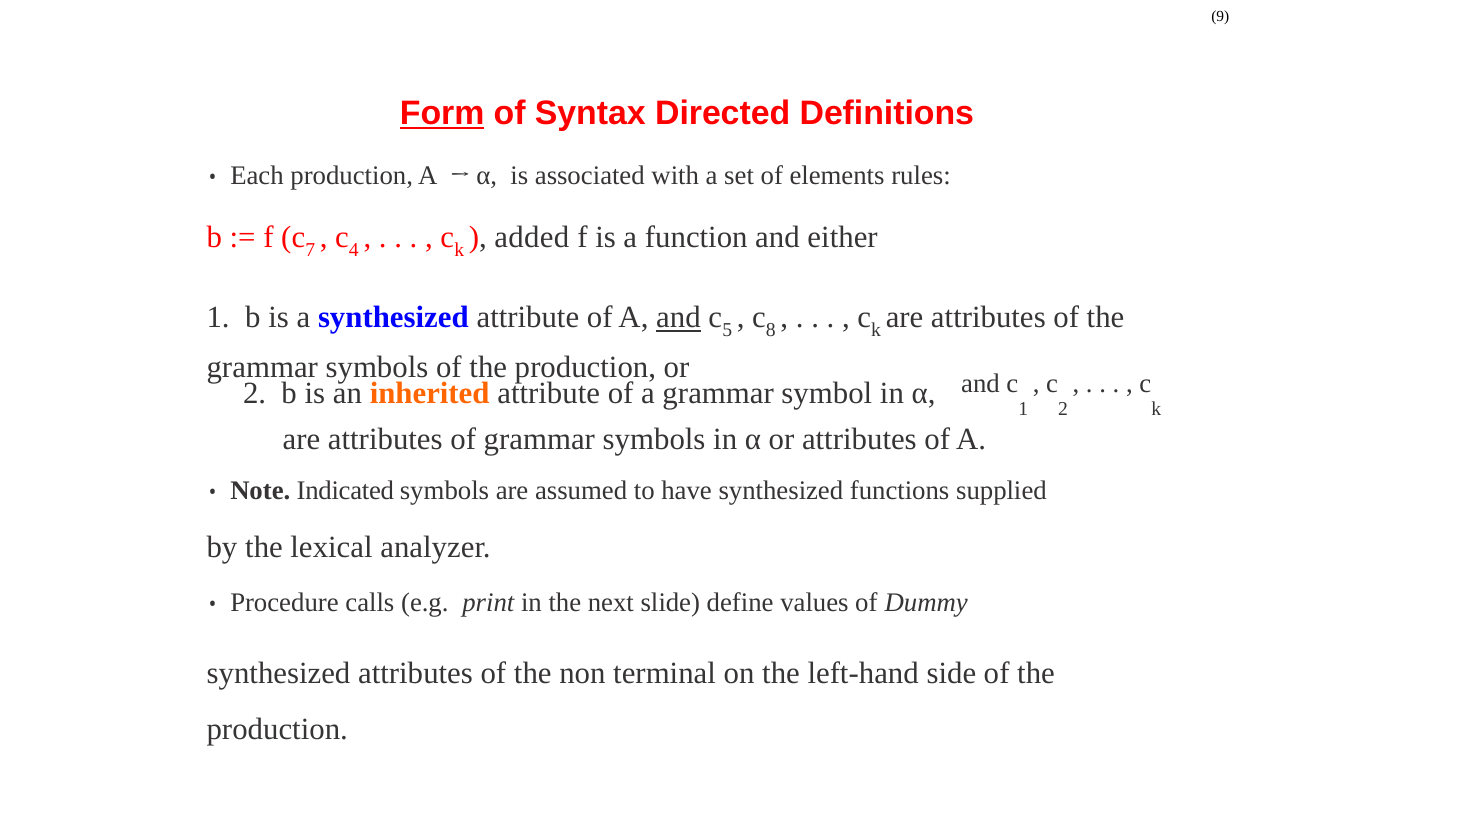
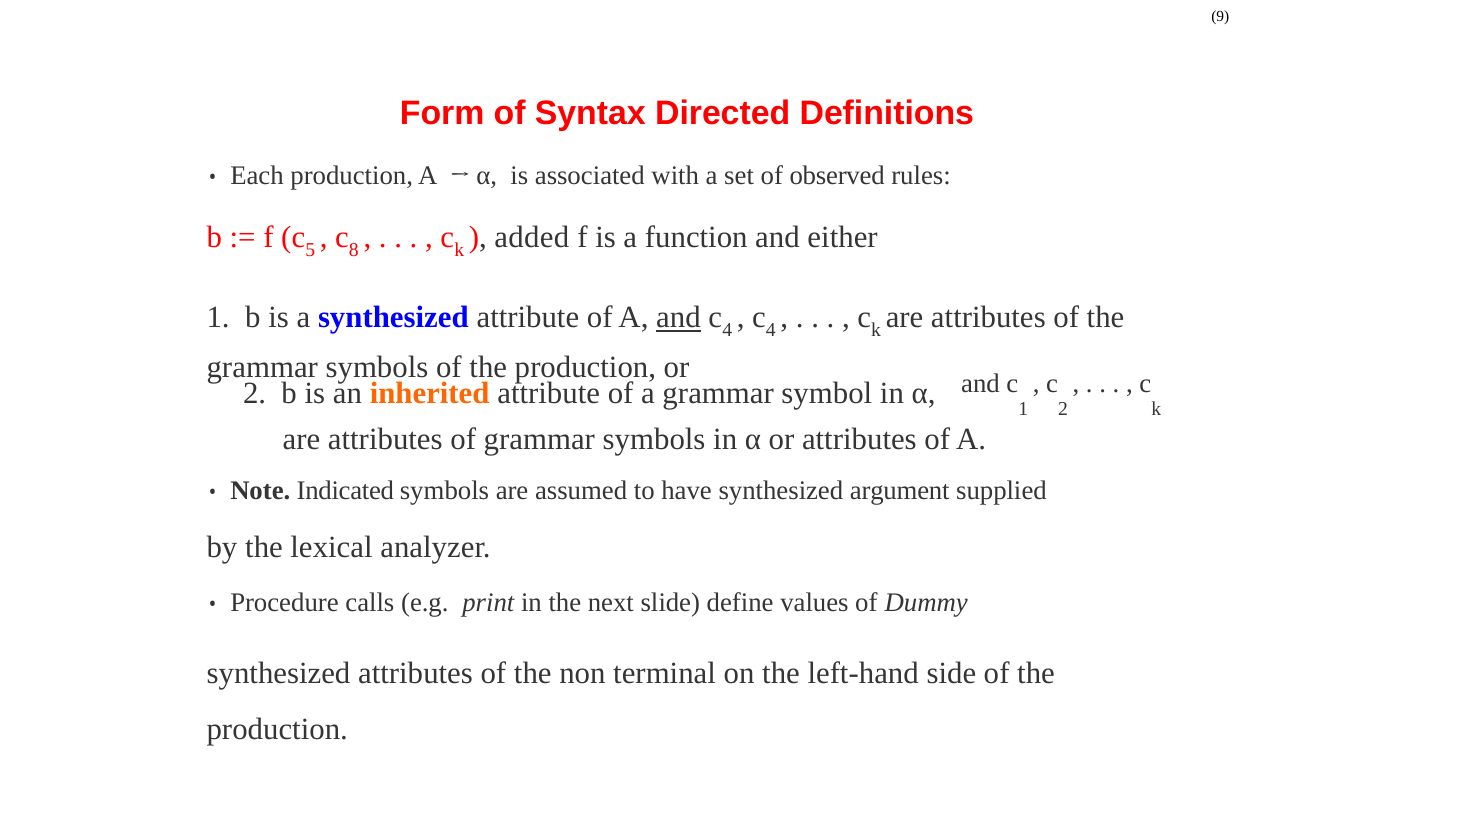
Form underline: present -> none (442, 113)
elements: elements -> observed (837, 175)
7: 7 -> 5 (310, 249)
4: 4 -> 8 (354, 249)
5: 5 -> 4 (727, 329)
8: 8 -> 4 (771, 329)
functions: functions -> argument (900, 491)
